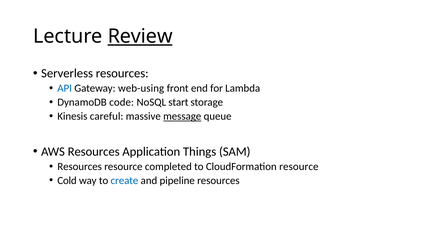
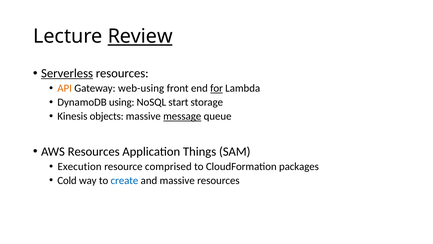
Serverless underline: none -> present (67, 73)
API colour: blue -> orange (65, 88)
for underline: none -> present (217, 88)
code: code -> using (122, 102)
careful: careful -> objects (107, 116)
Resources: Resources -> Execution (80, 166)
completed: completed -> comprised (168, 166)
CloudFormation resource: resource -> packages (299, 166)
and pipeline: pipeline -> massive (177, 180)
